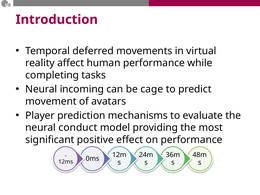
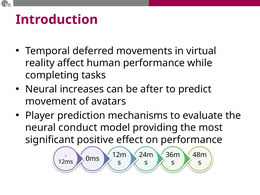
incoming: incoming -> increases (82, 89)
cage: cage -> after (152, 89)
